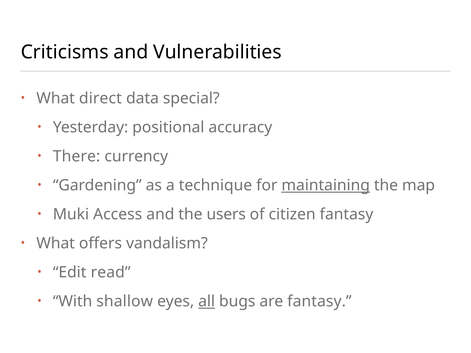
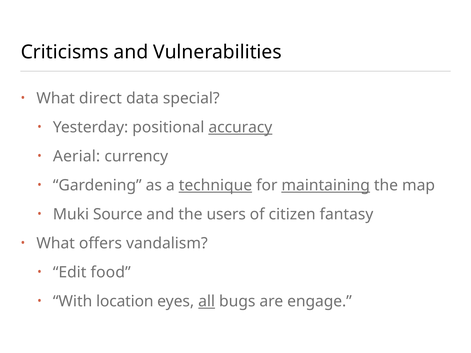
accuracy underline: none -> present (240, 127)
There: There -> Aerial (77, 157)
technique underline: none -> present (215, 186)
Access: Access -> Source (118, 215)
read: read -> food (111, 273)
shallow: shallow -> location (125, 302)
are fantasy: fantasy -> engage (319, 302)
